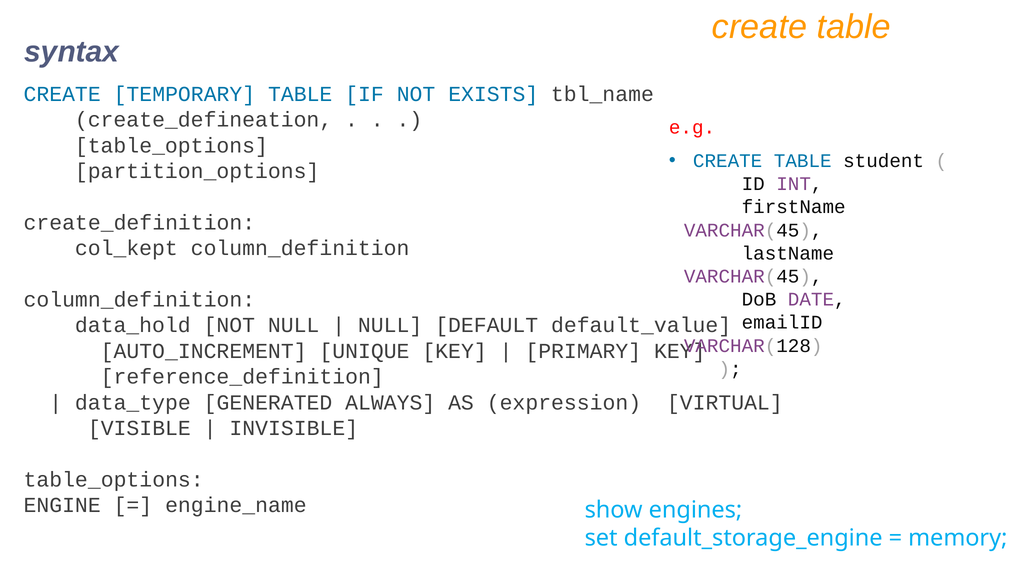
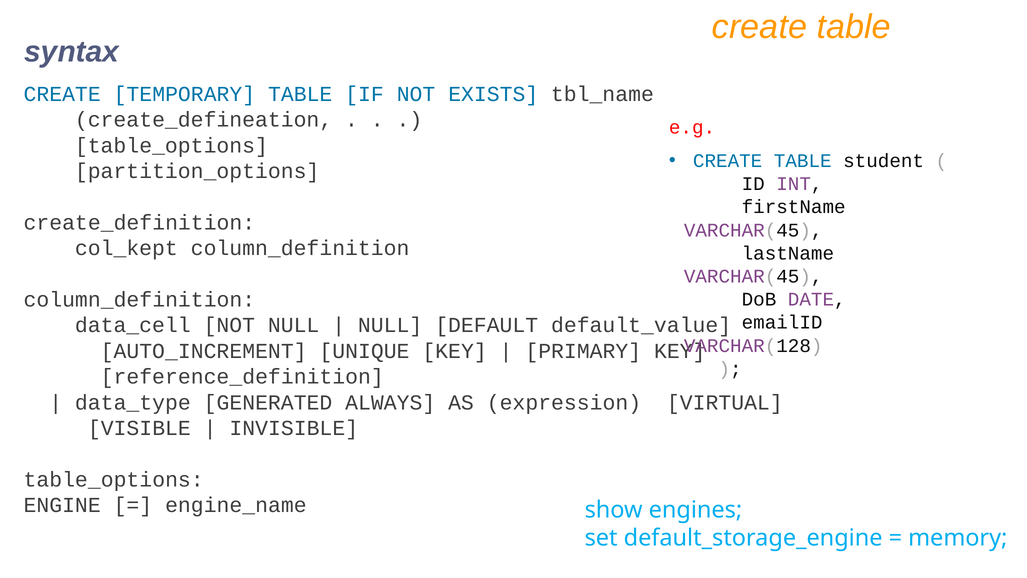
data_hold: data_hold -> data_cell (133, 325)
